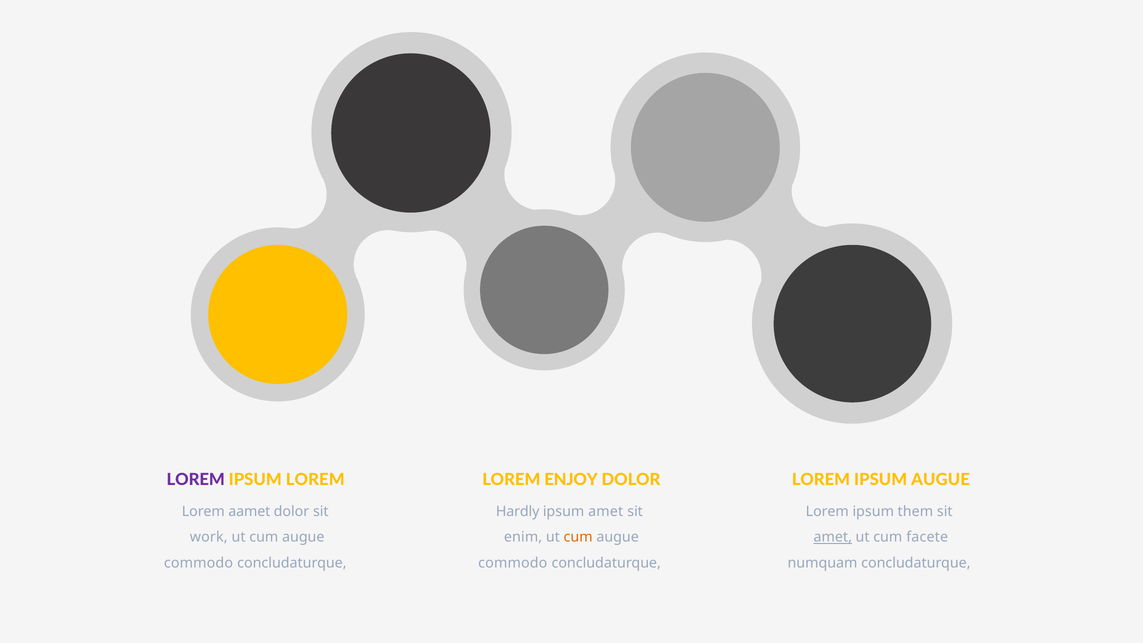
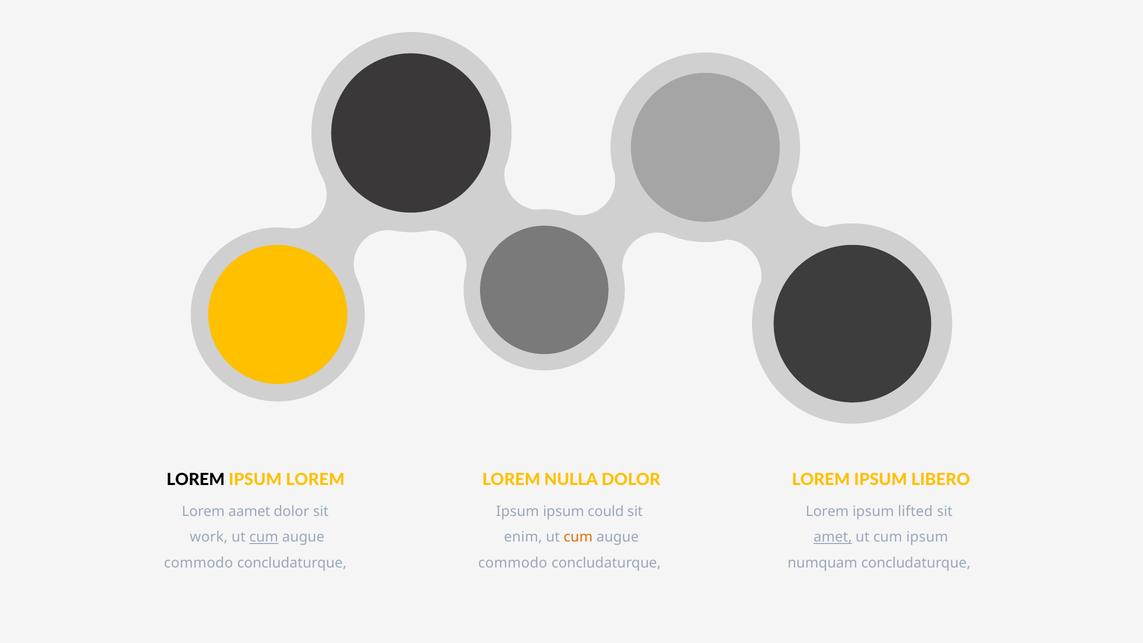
LOREM colour: purple -> black (196, 480)
ENJOY: ENJOY -> NULLA (571, 480)
IPSUM AUGUE: AUGUE -> LIBERO (941, 480)
Hardly: Hardly -> Ipsum (518, 511)
ipsum amet: amet -> could (606, 511)
them: them -> lifted (915, 511)
cum underline: none -> present (264, 537)
cum facete: facete -> ipsum (927, 537)
